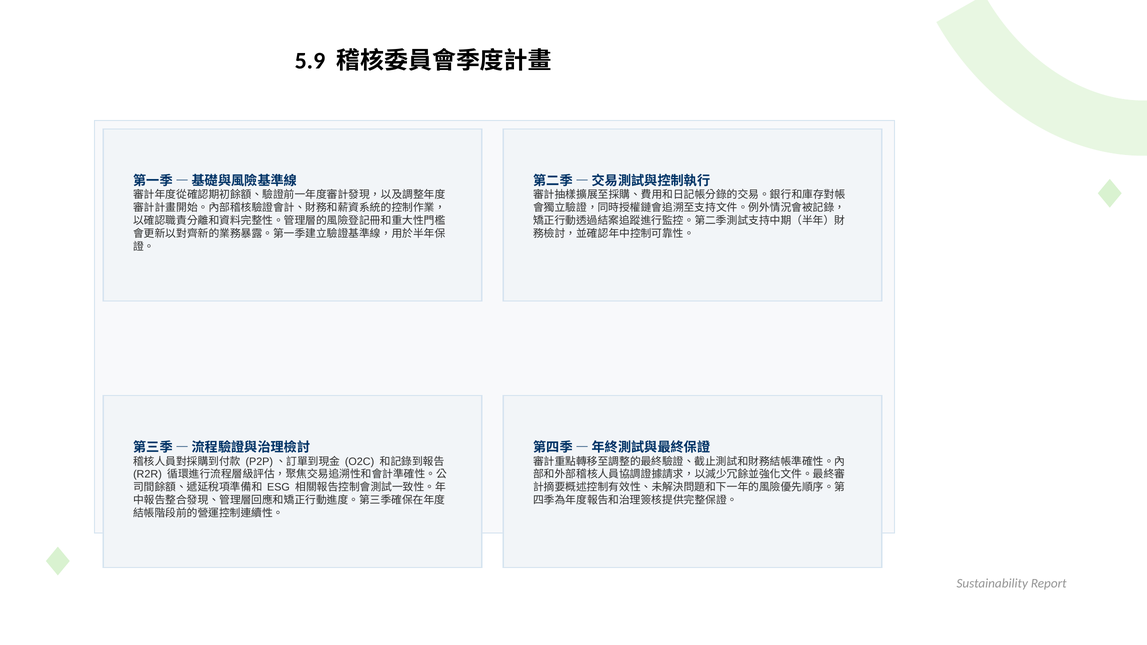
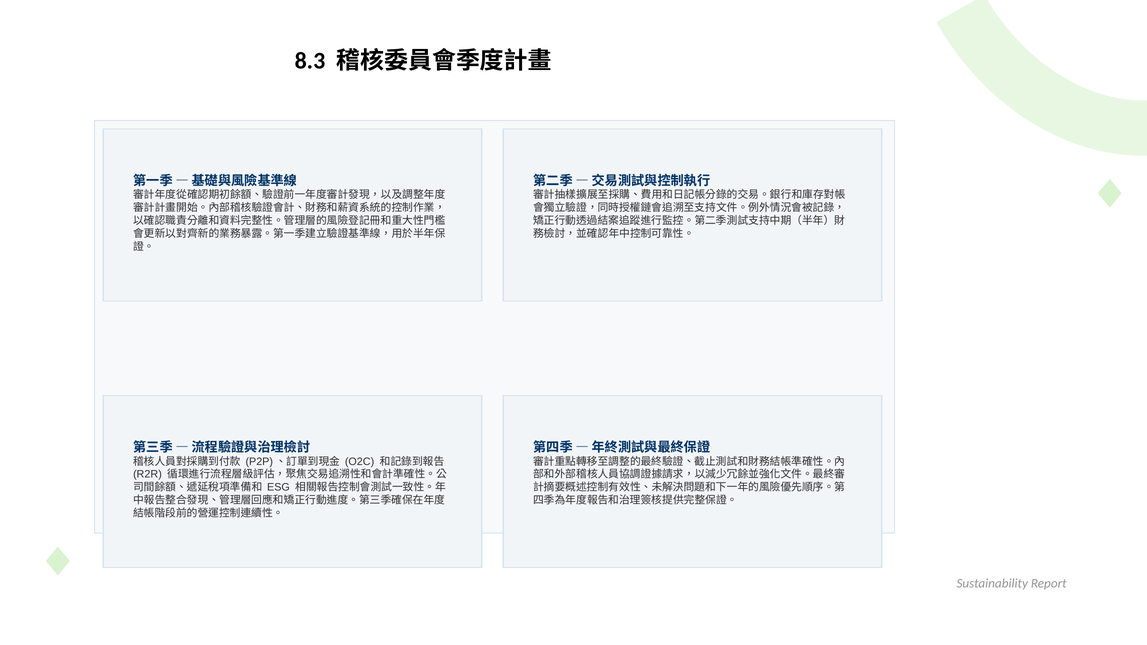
5.9: 5.9 -> 8.3 (310, 61)
